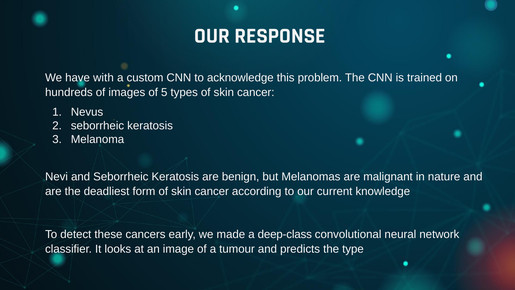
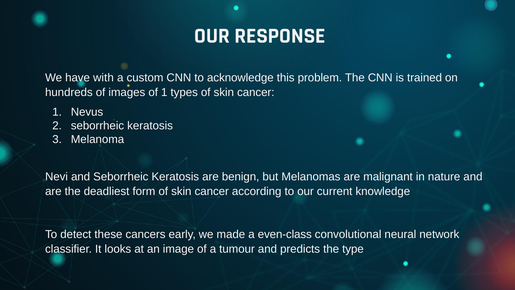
of 5: 5 -> 1 (164, 92)
deep-class: deep-class -> even-class (285, 234)
